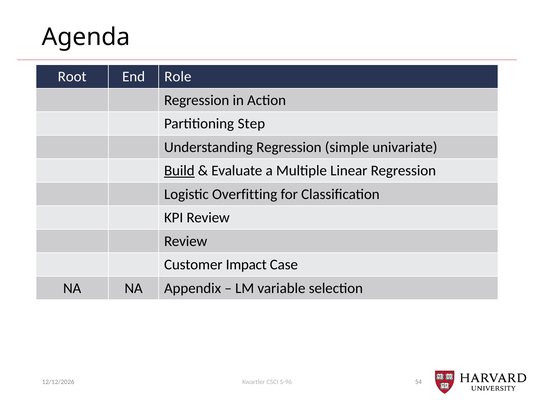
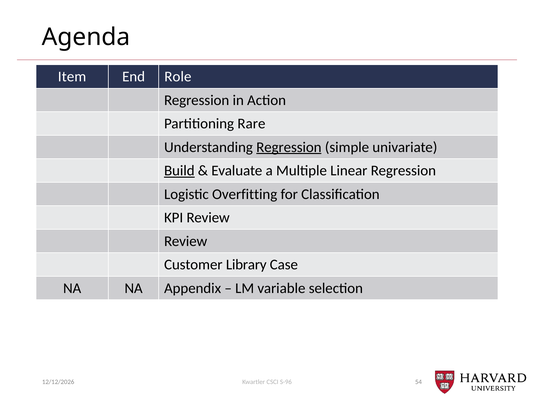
Root: Root -> Item (72, 77)
Step: Step -> Rare (251, 124)
Regression underline: none -> present (289, 147)
Impact: Impact -> Library (246, 265)
